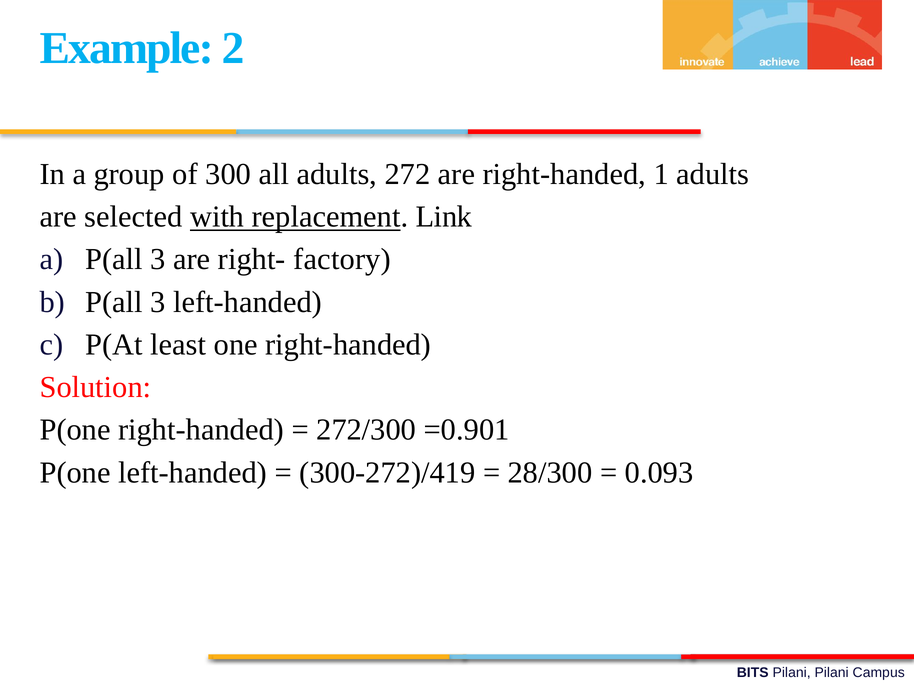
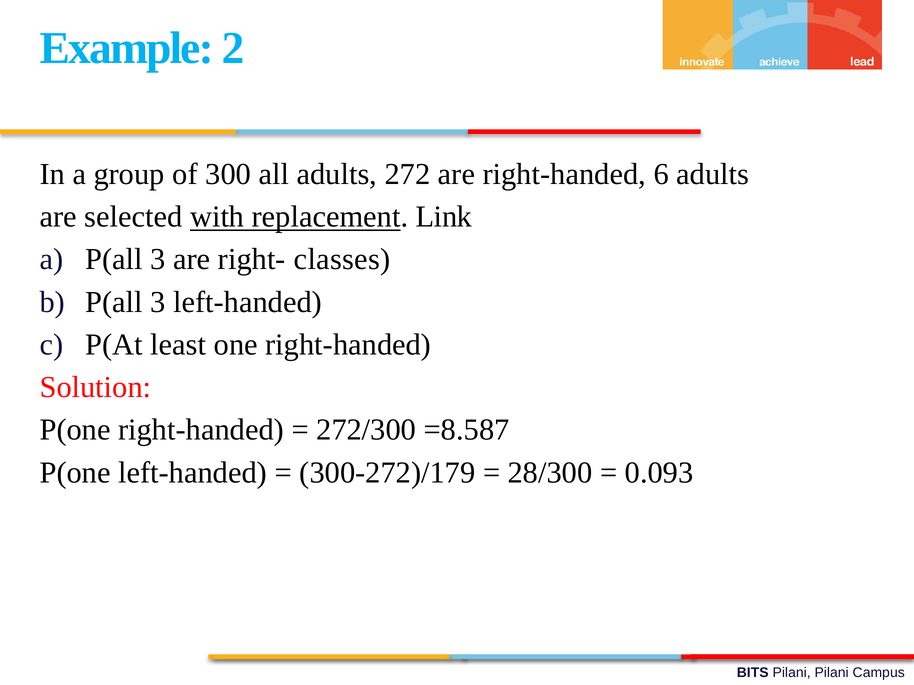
1: 1 -> 6 (661, 174)
factory: factory -> classes (342, 260)
=0.901: =0.901 -> =8.587 (467, 430)
300-272)/419: 300-272)/419 -> 300-272)/179 (387, 473)
